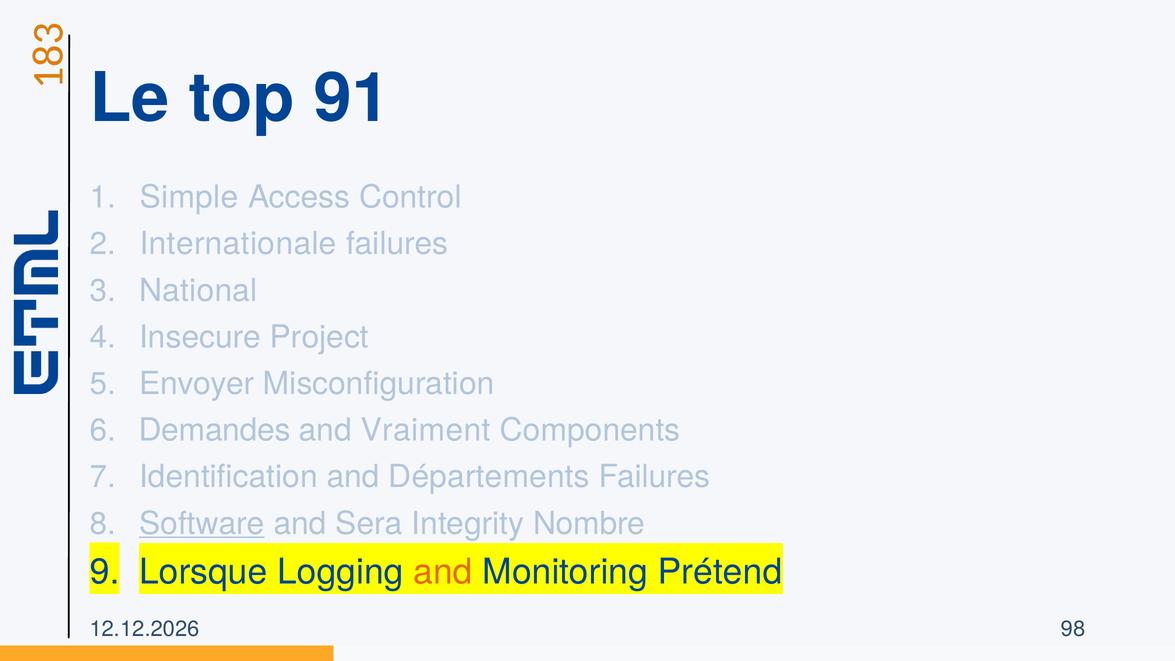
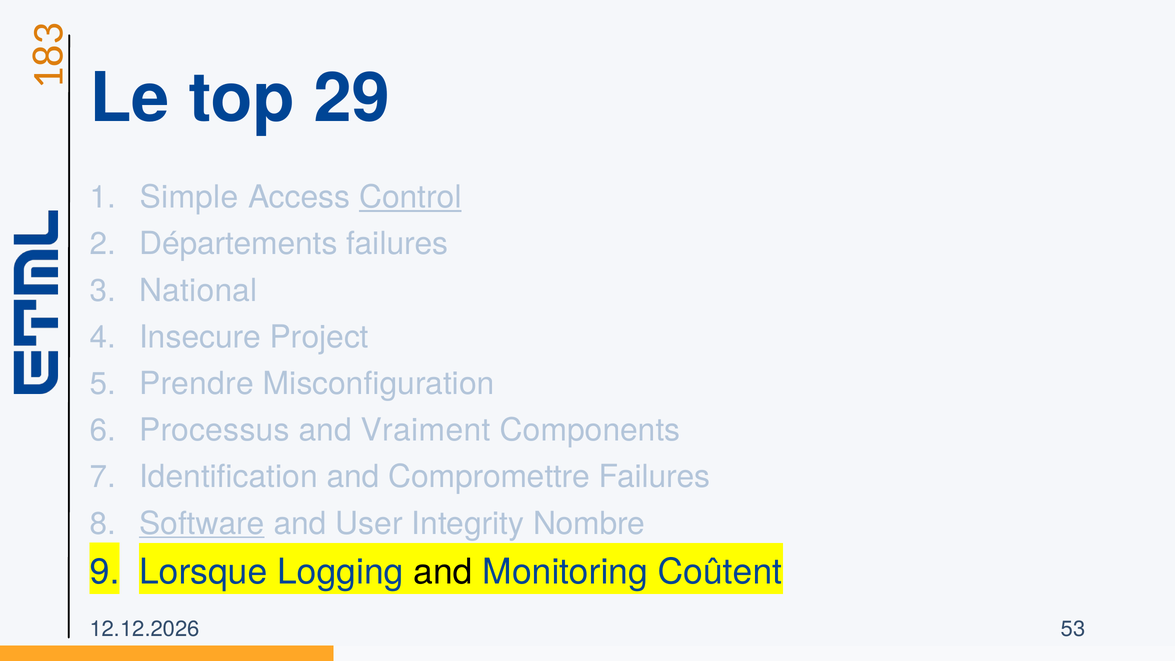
91: 91 -> 29 (352, 99)
Control underline: none -> present (410, 197)
Internationale: Internationale -> Départements (238, 244)
Envoyer: Envoyer -> Prendre (196, 384)
Demandes: Demandes -> Processus (214, 430)
Départements: Départements -> Compromettre (489, 477)
Sera: Sera -> User (369, 523)
and colour: orange -> black (443, 572)
Prétend: Prétend -> Coûtent (720, 572)
98: 98 -> 53 (1073, 629)
